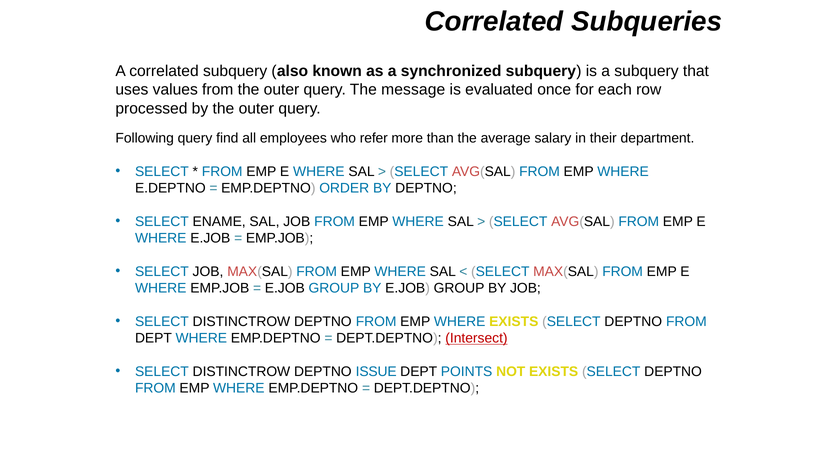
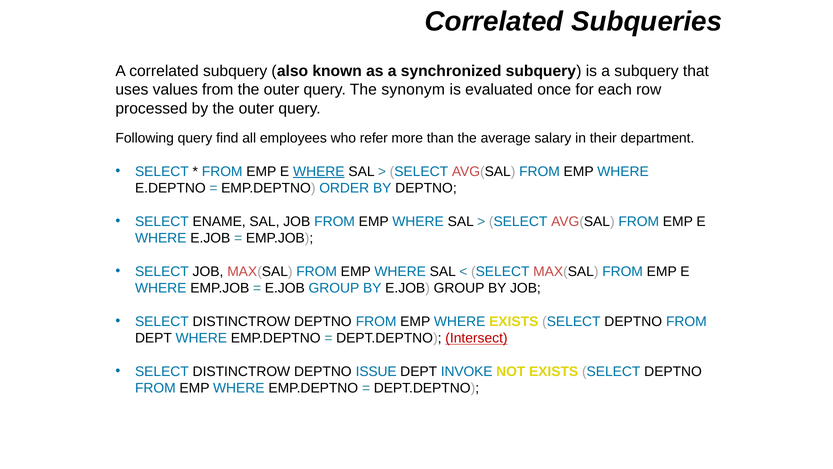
message: message -> synonym (413, 90)
WHERE underline: none -> present (319, 171)
POINTS: POINTS -> INVOKE (467, 371)
